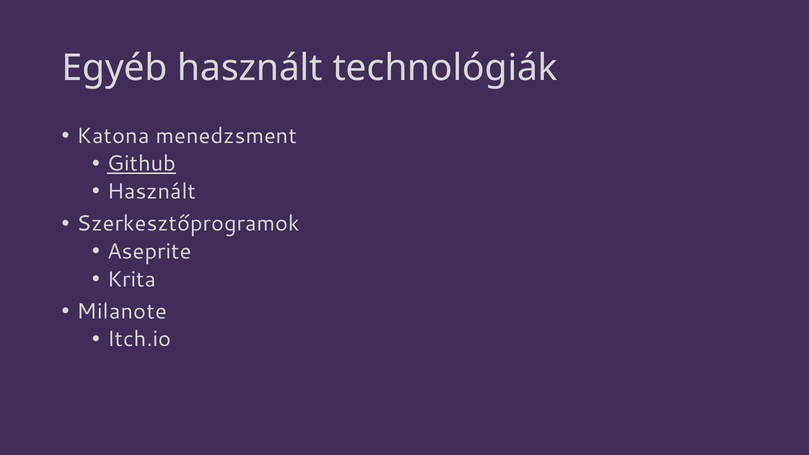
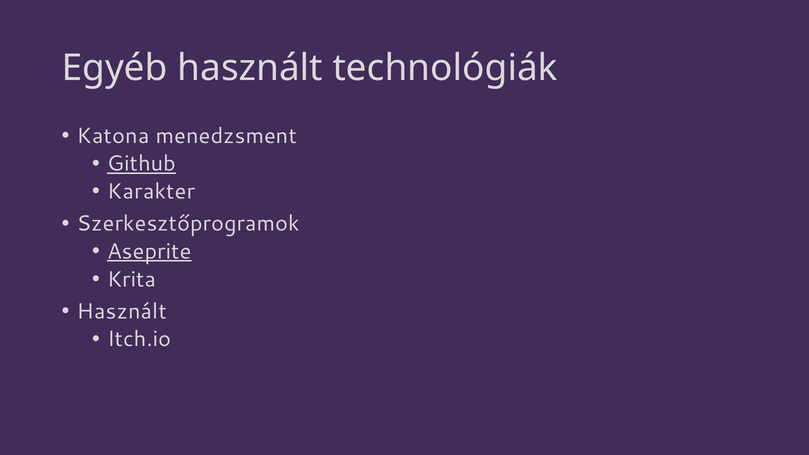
Használt: Használt -> Karakter (151, 192)
Aseprite underline: none -> present (149, 251)
Milanote: Milanote -> Használt (122, 311)
